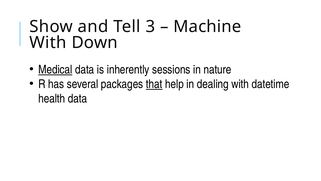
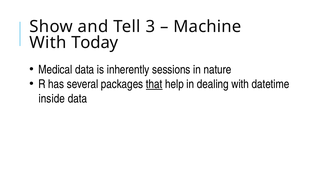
Down: Down -> Today (95, 42)
Medical underline: present -> none (55, 69)
health: health -> inside (52, 98)
